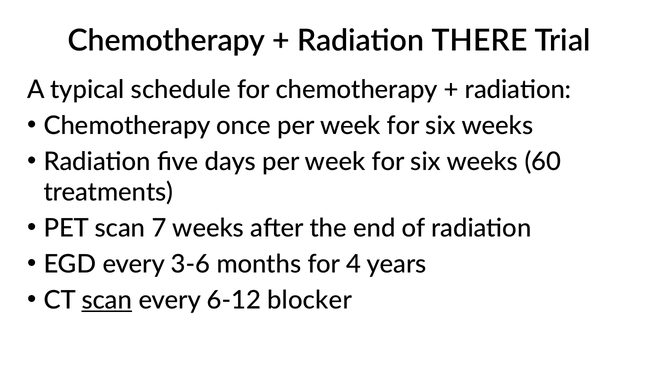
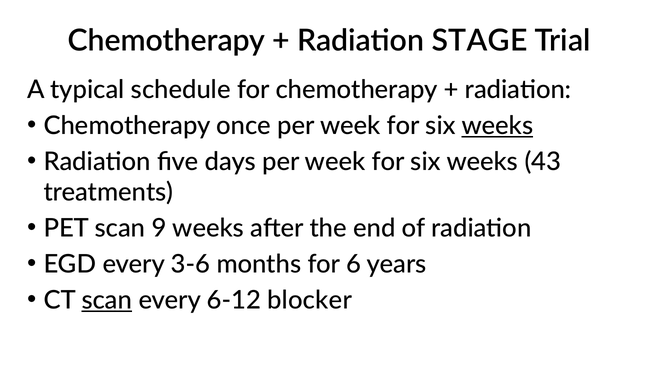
THERE: THERE -> STAGE (480, 41)
weeks underline: none -> present (497, 126)
60: 60 -> 43 (543, 162)
7: 7 -> 9 (159, 229)
4: 4 -> 6 (354, 264)
